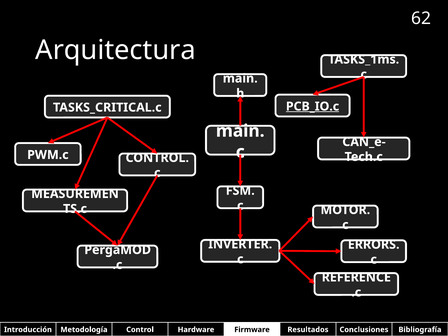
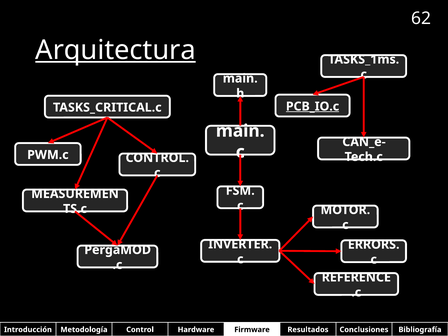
Arquitectura underline: none -> present (116, 50)
